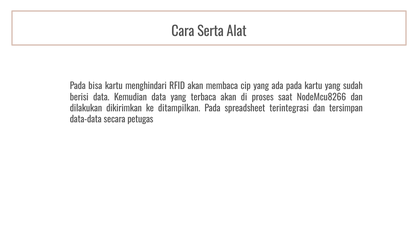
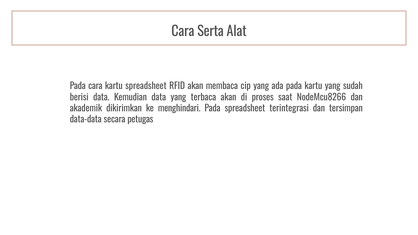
Pada bisa: bisa -> cara (95, 86)
kartu menghindari: menghindari -> spreadsheet (146, 86)
dilakukan: dilakukan -> akademik (86, 109)
ditampilkan: ditampilkan -> menghindari (179, 109)
